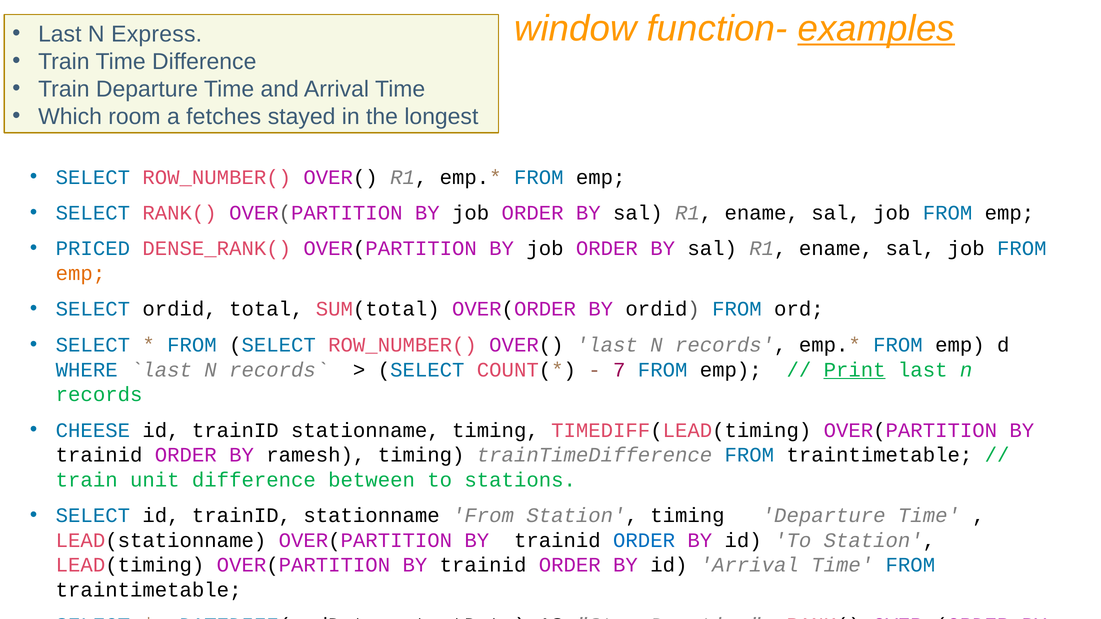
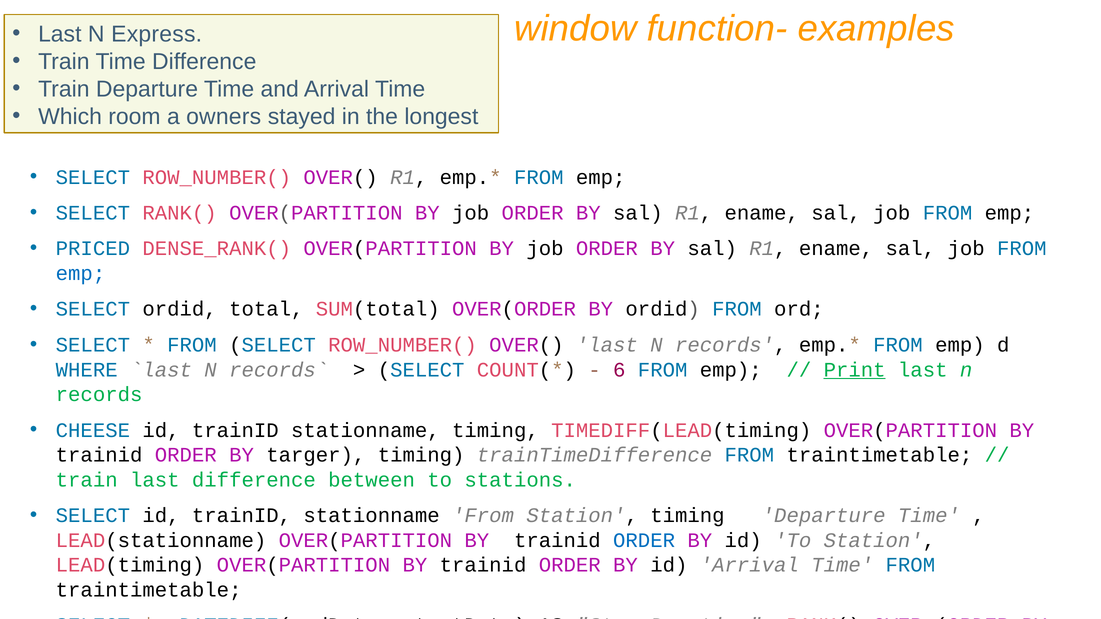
examples underline: present -> none (876, 29)
fetches: fetches -> owners (224, 117)
emp colour: orange -> blue (80, 274)
7: 7 -> 6 (619, 370)
ramesh: ramesh -> targer (316, 455)
train unit: unit -> last (155, 480)
